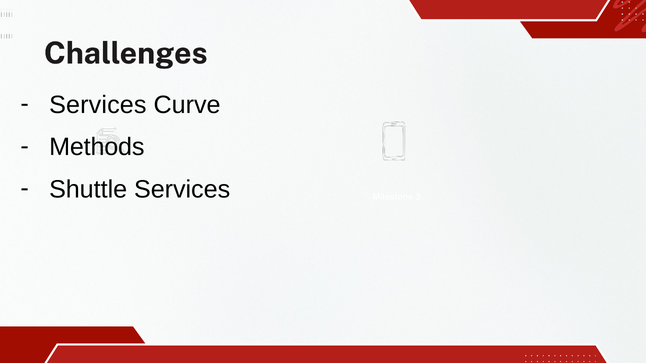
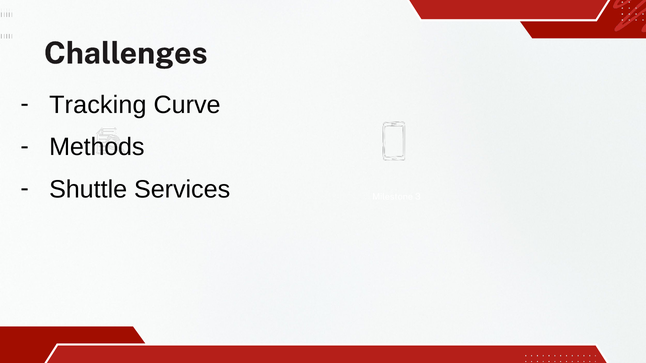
Services: Services -> Tracking (98, 105)
